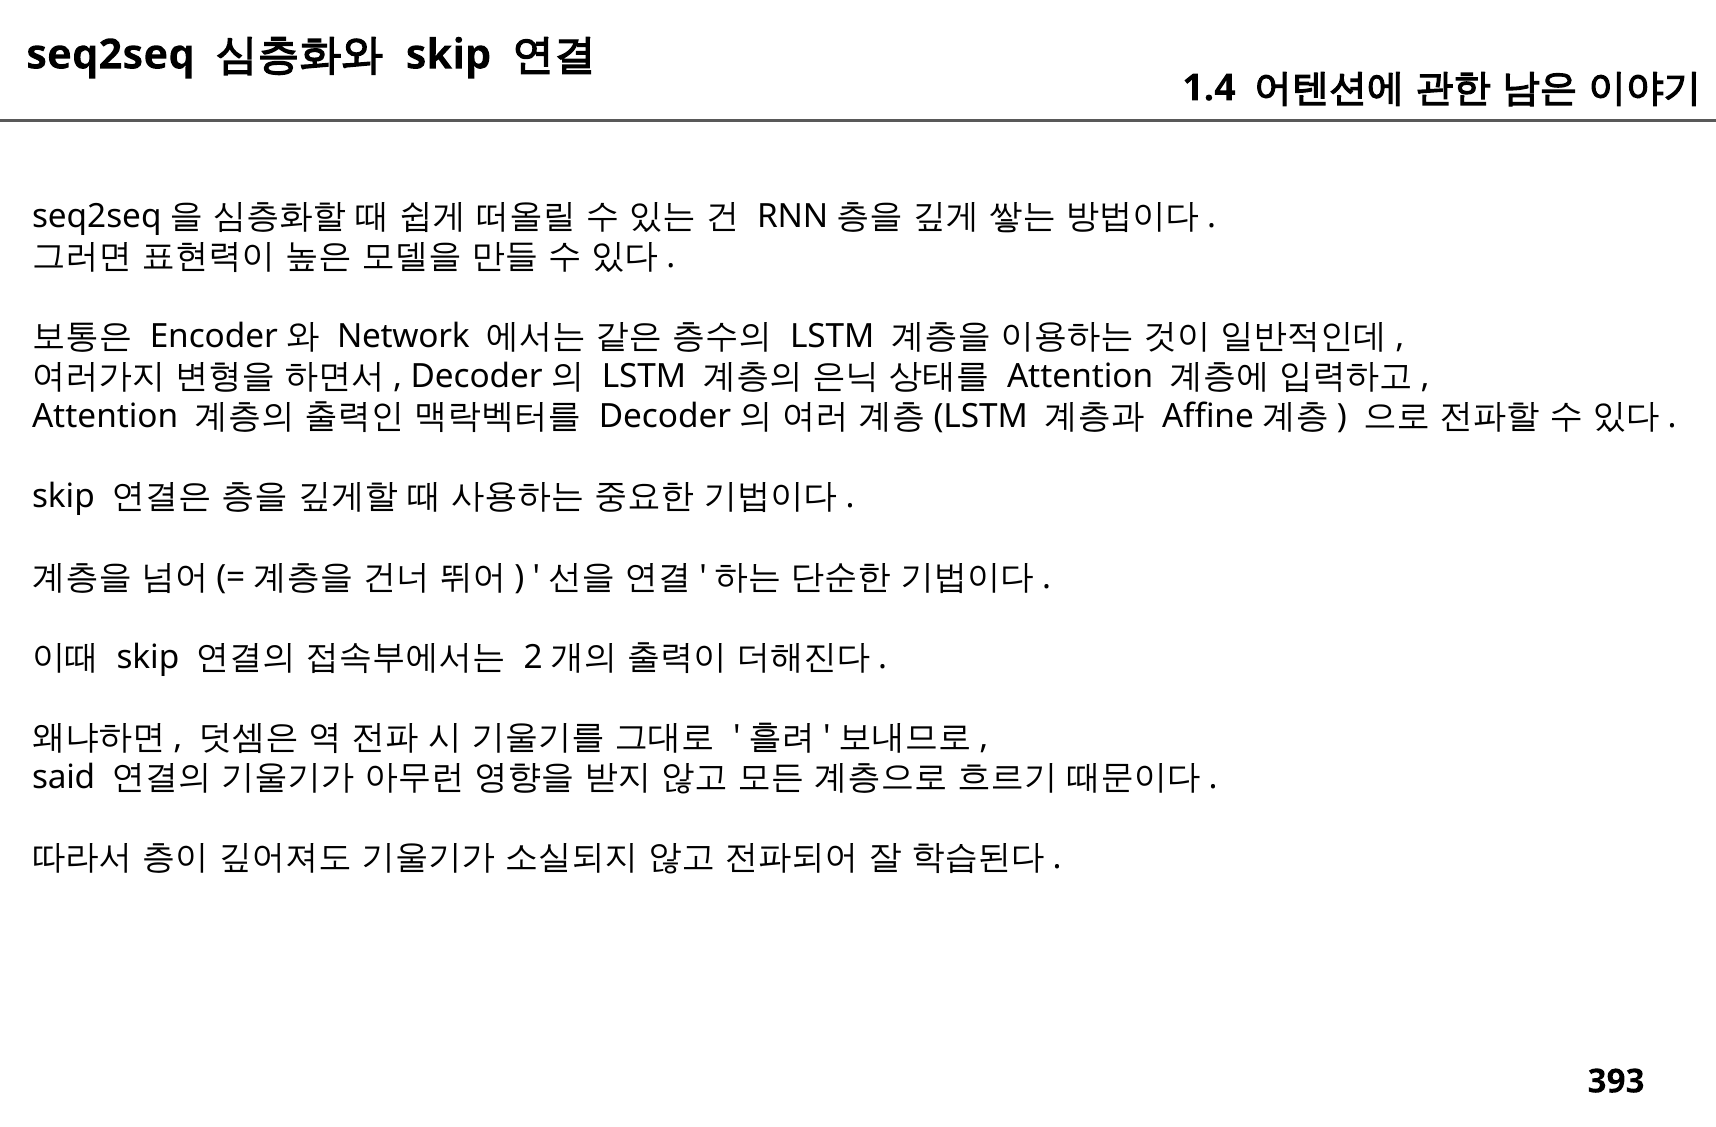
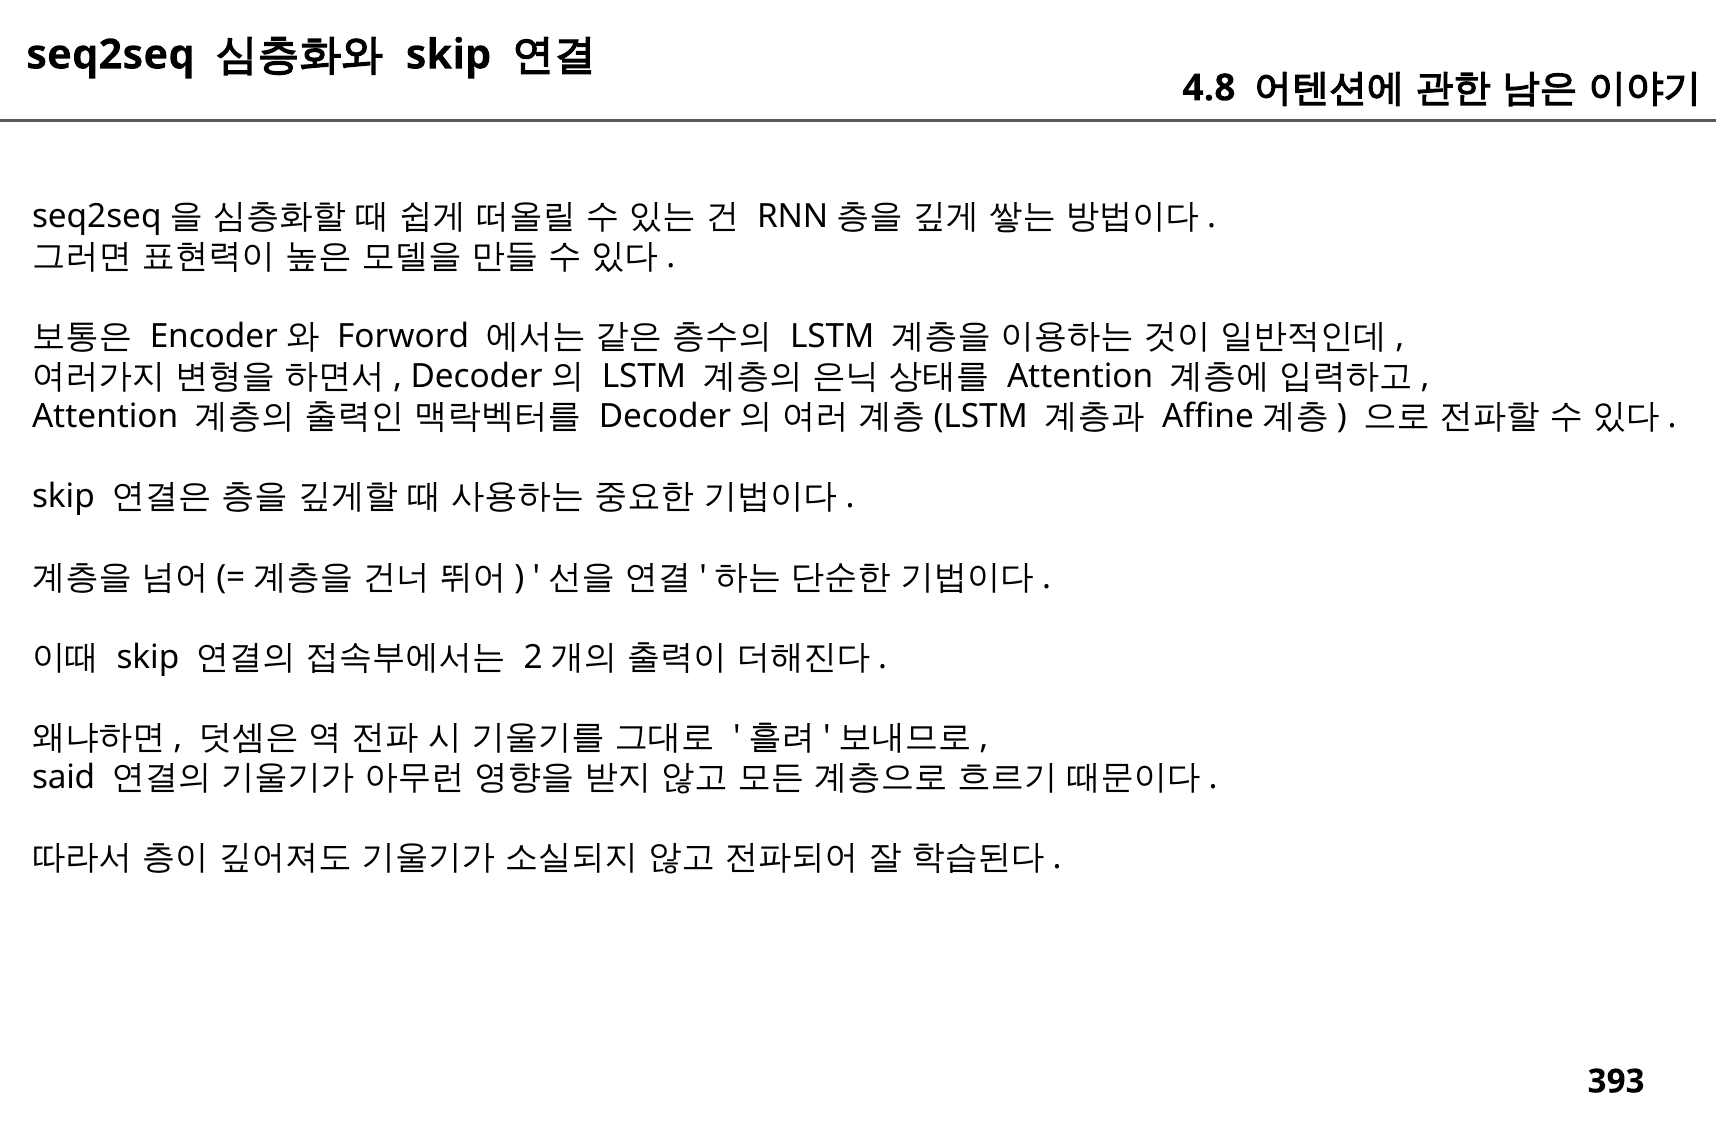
1.4: 1.4 -> 4.8 (1209, 88)
Network: Network -> Forword (403, 337)
